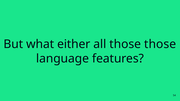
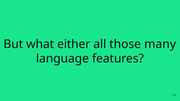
those those: those -> many (160, 44)
